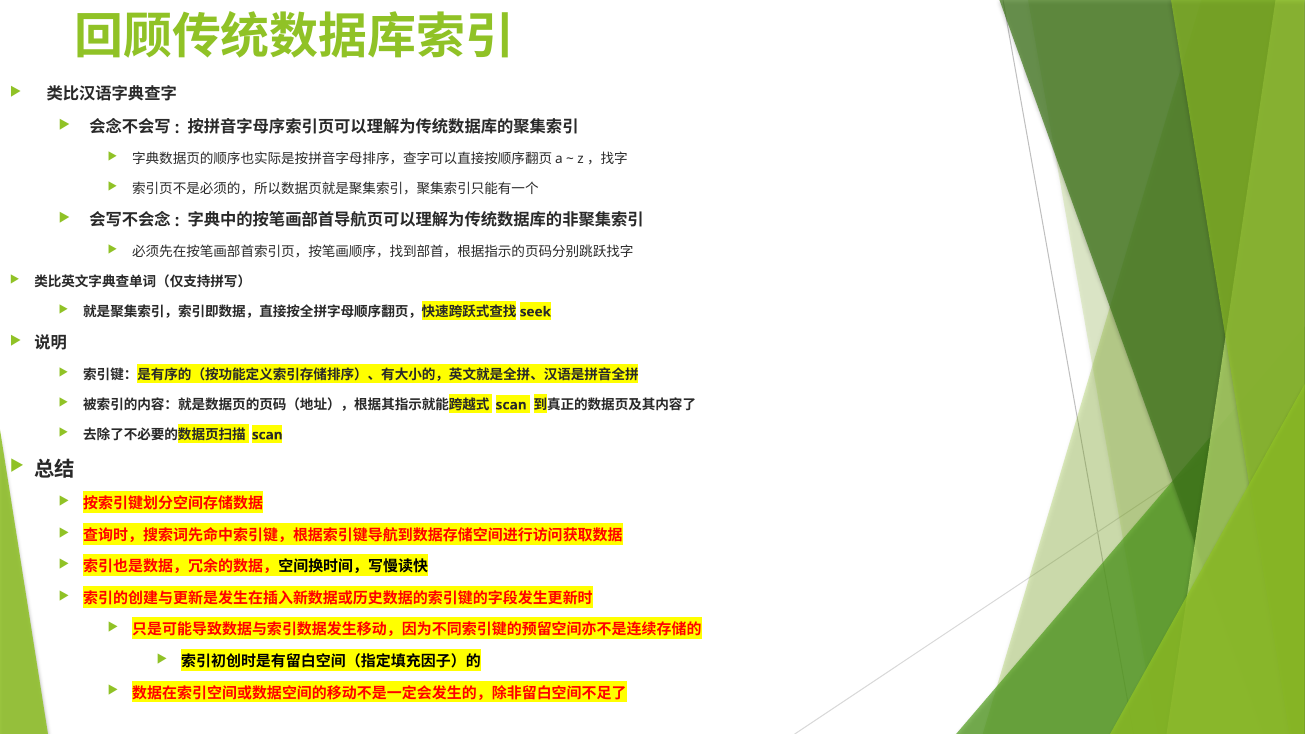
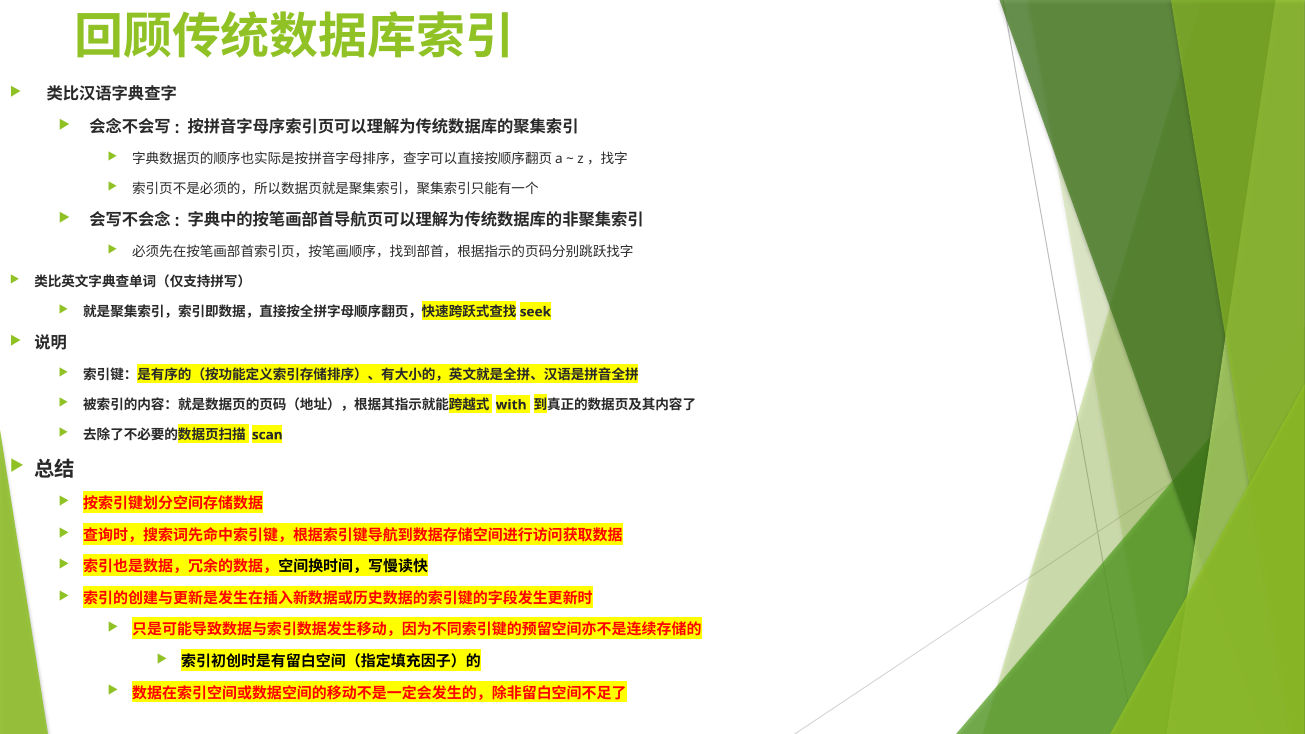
scan: scan -> with (511, 405)
